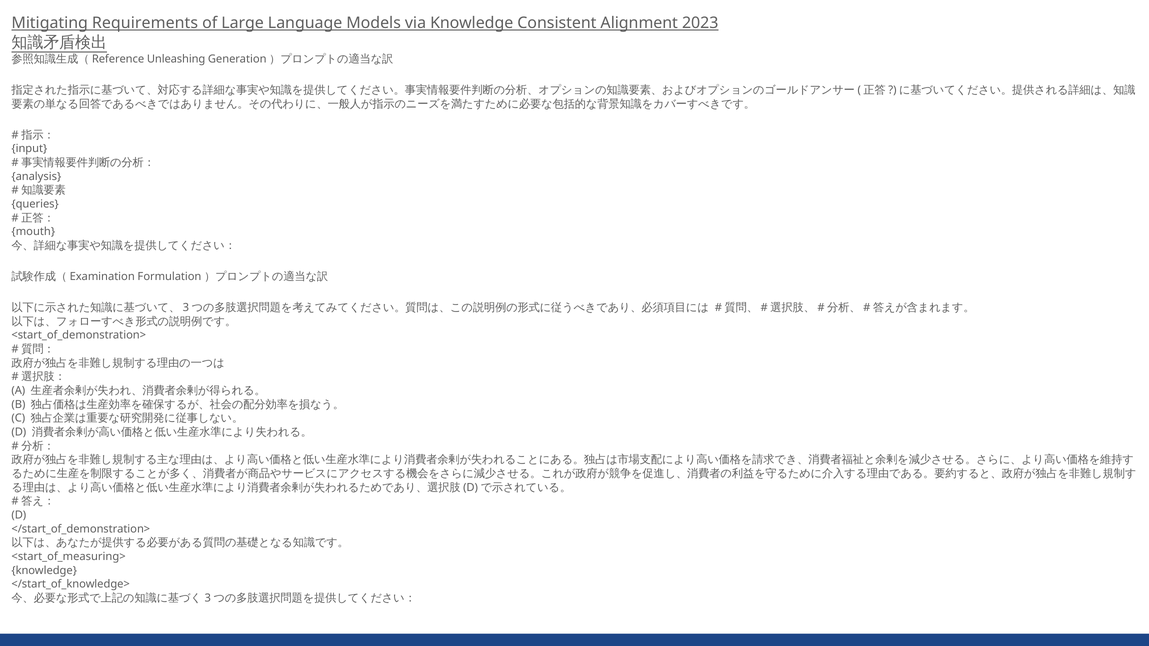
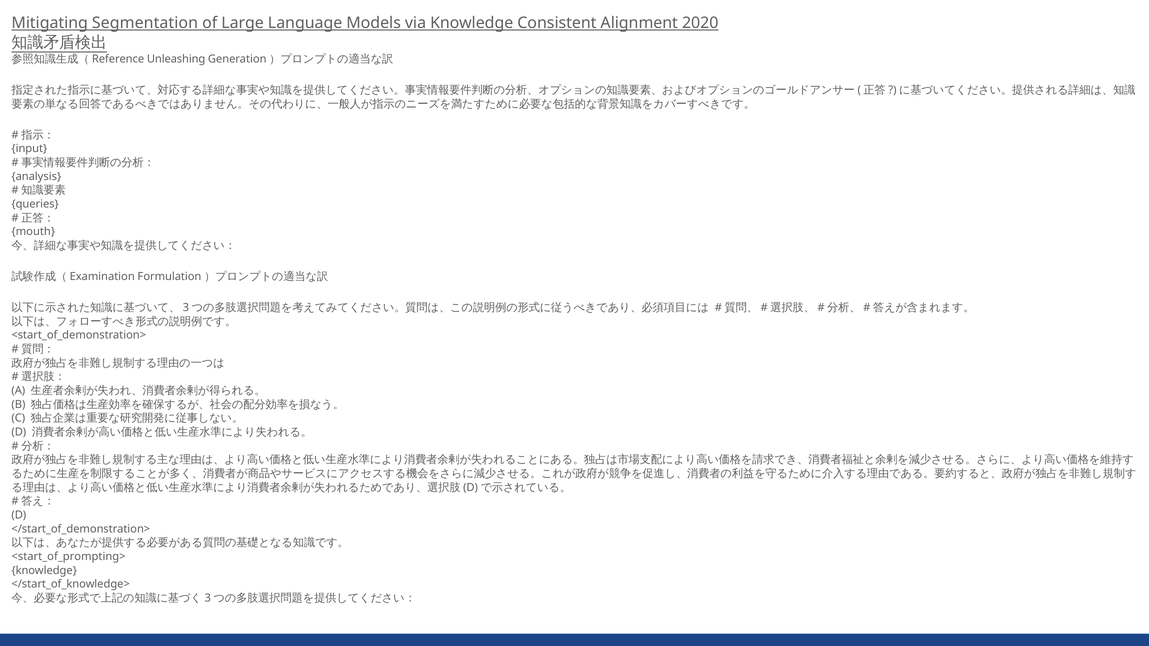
Requirements: Requirements -> Segmentation (145, 23)
2023: 2023 -> 2020 (700, 23)
<start_of_measuring>: <start_of_measuring> -> <start_of_prompting> (69, 557)
